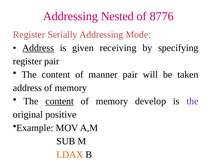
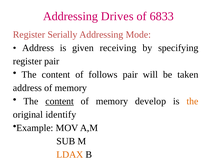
Nested: Nested -> Drives (117, 16)
8776: 8776 -> 6833 (162, 16)
Address underline: present -> none (38, 48)
manner: manner -> follows (103, 75)
the colour: purple -> orange (192, 101)
positive: positive -> identify (61, 114)
